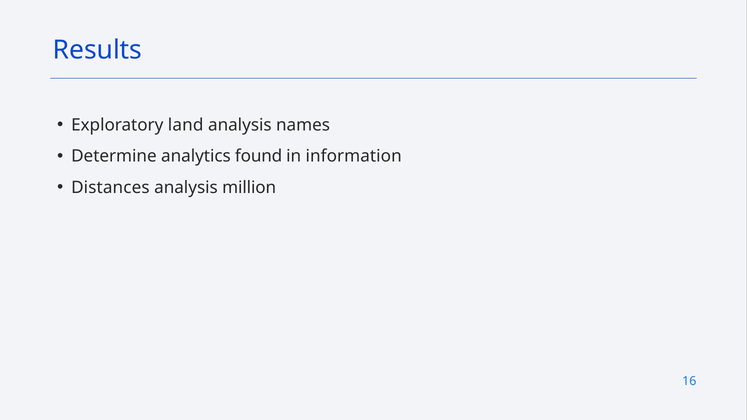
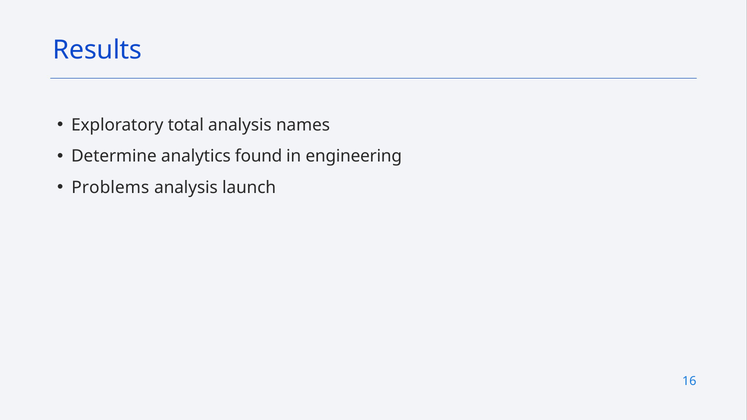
land: land -> total (186, 125)
information: information -> engineering (354, 156)
Distances: Distances -> Problems (110, 188)
million: million -> launch (249, 188)
